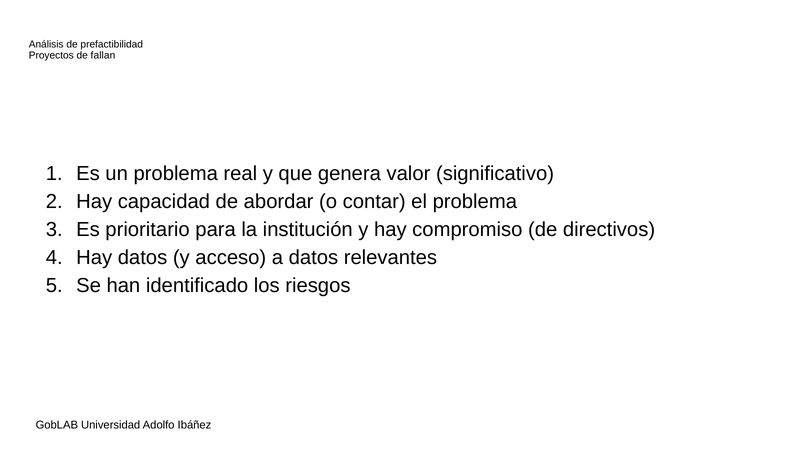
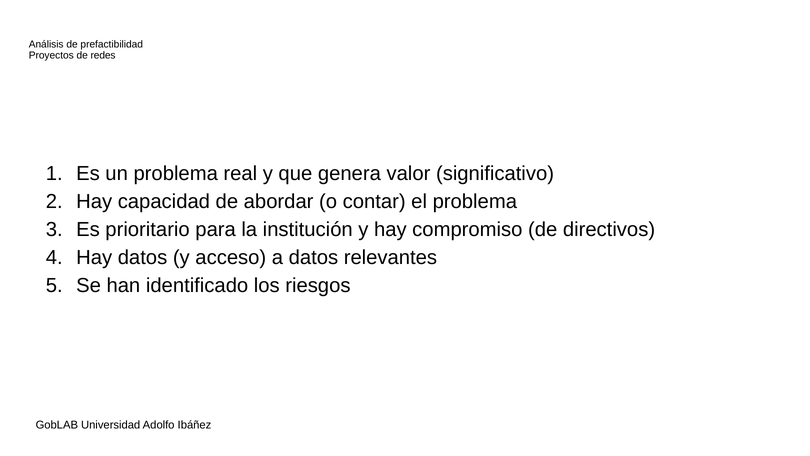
fallan: fallan -> redes (103, 55)
